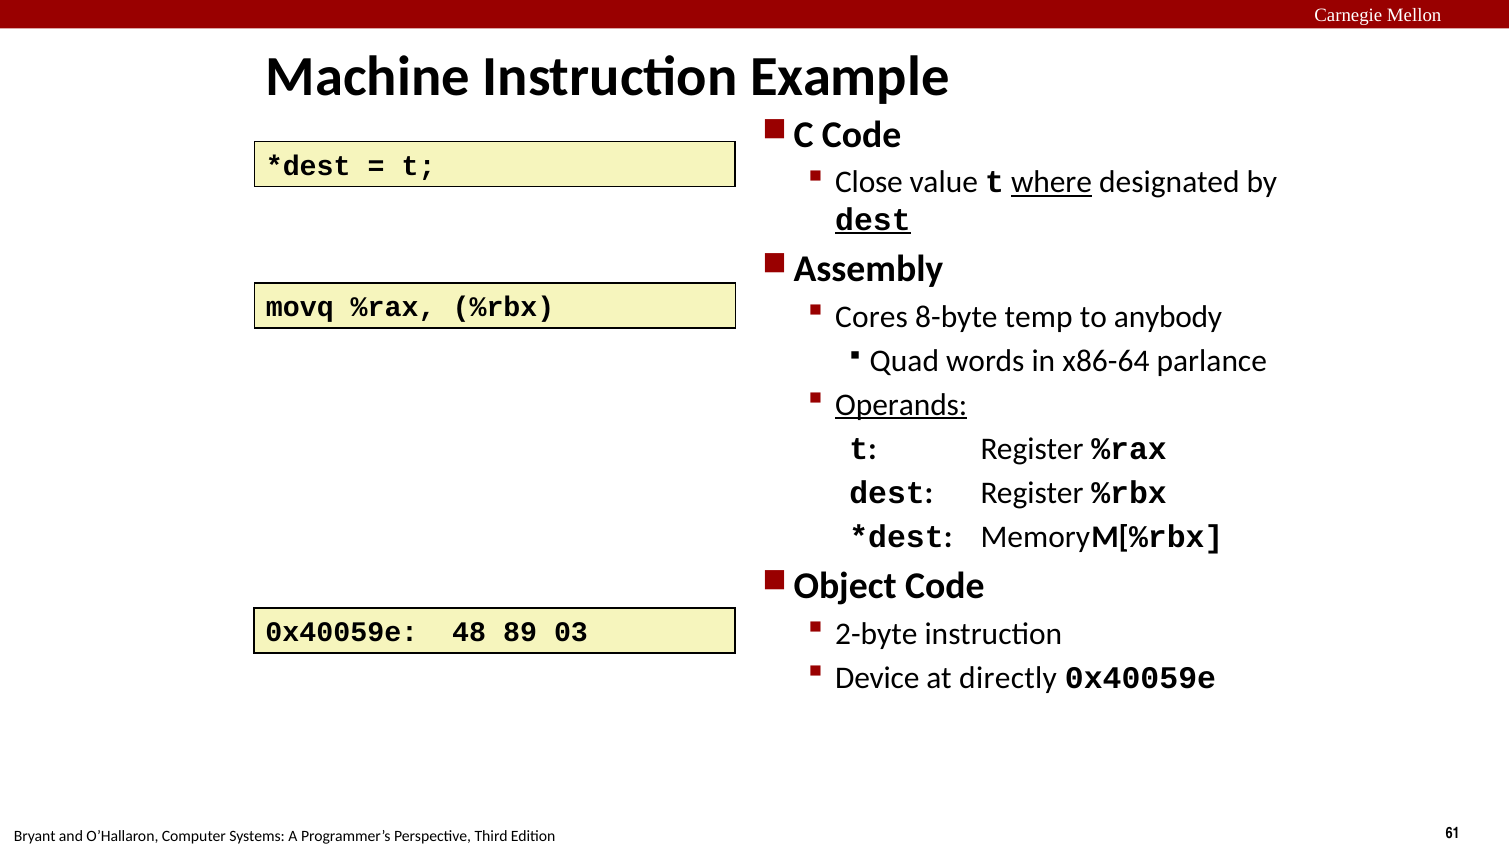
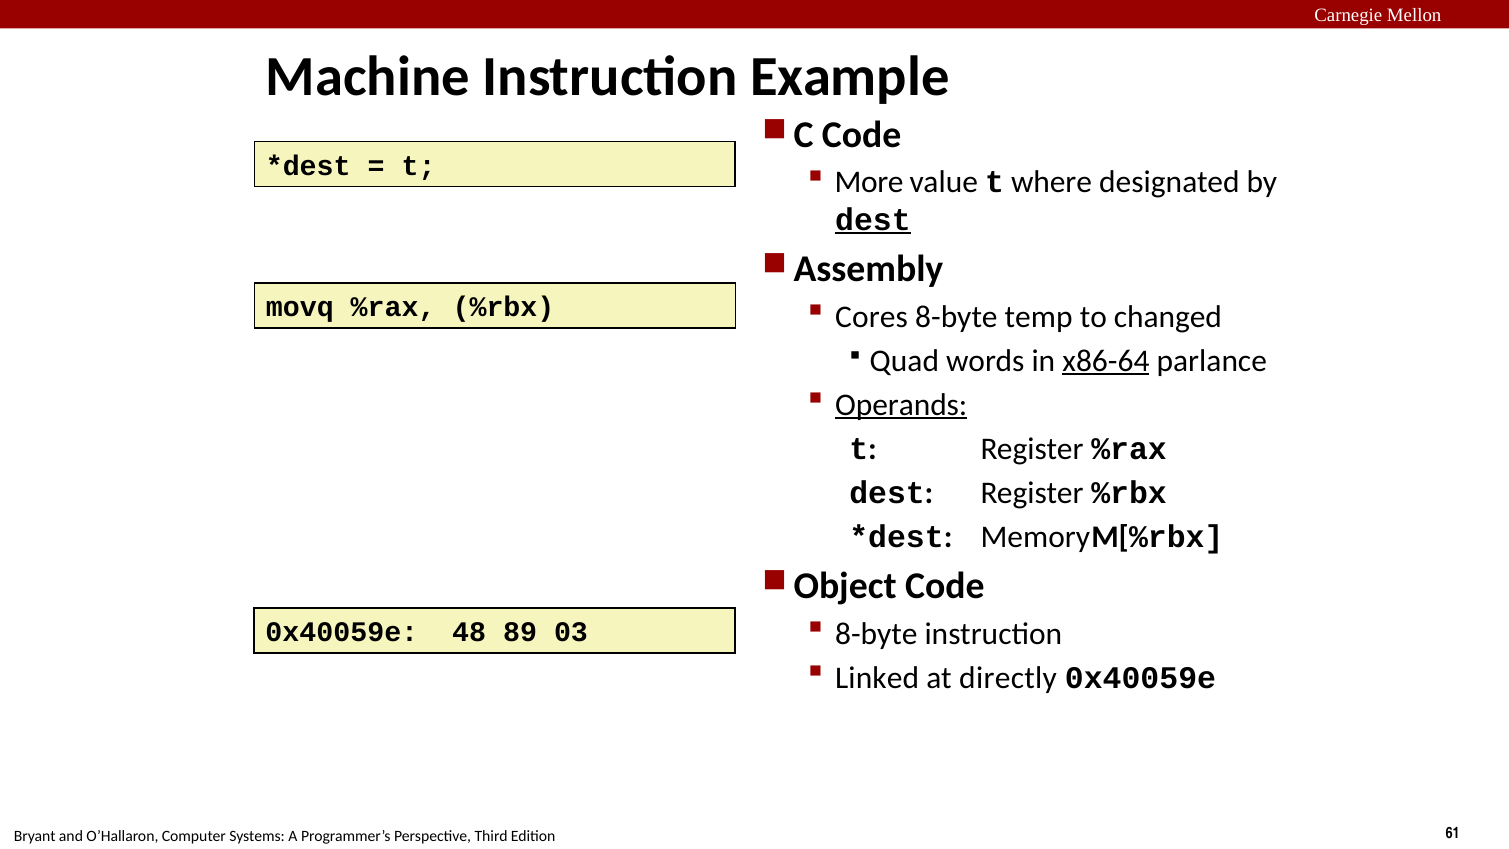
Close: Close -> More (869, 182)
where underline: present -> none (1051, 182)
anybody: anybody -> changed (1168, 317)
x86-64 underline: none -> present (1106, 361)
2-byte: 2-byte -> 8-byte (876, 634)
Device: Device -> Linked (877, 678)
